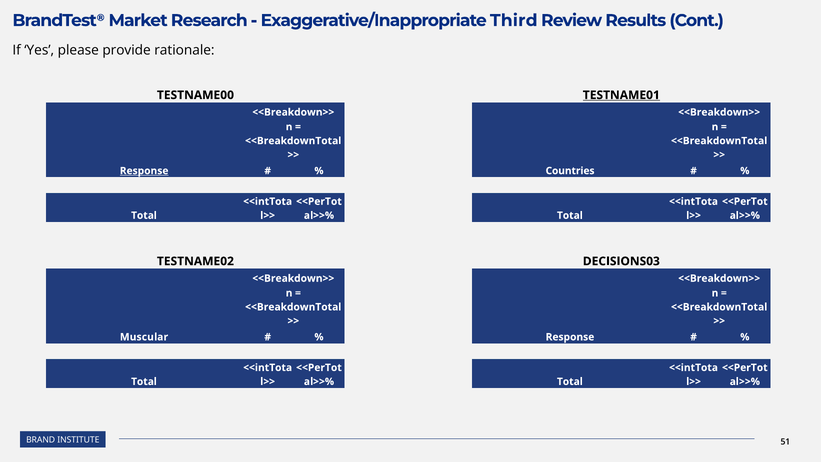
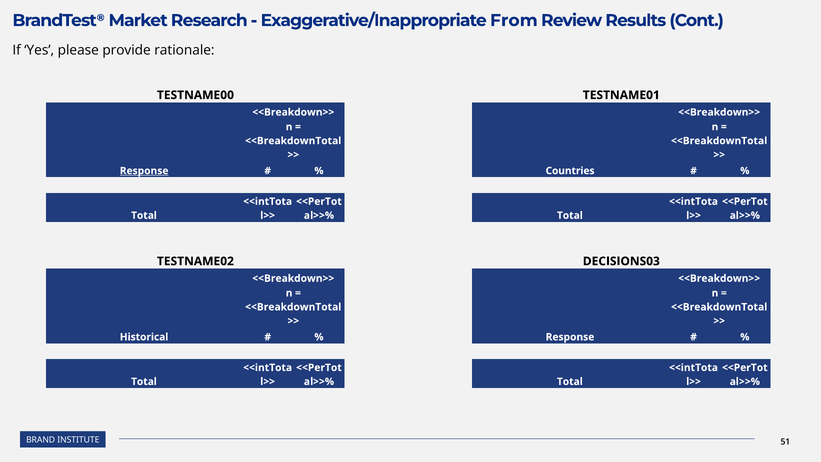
Third: Third -> From (514, 20)
TESTNAME01 underline: present -> none (621, 95)
Muscular: Muscular -> Historical (144, 337)
